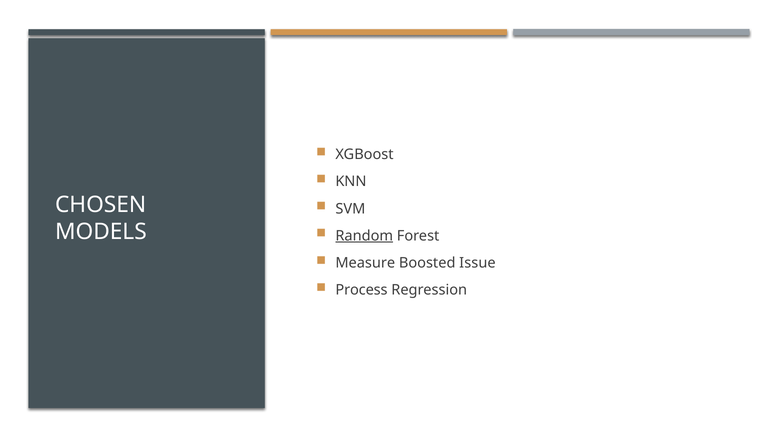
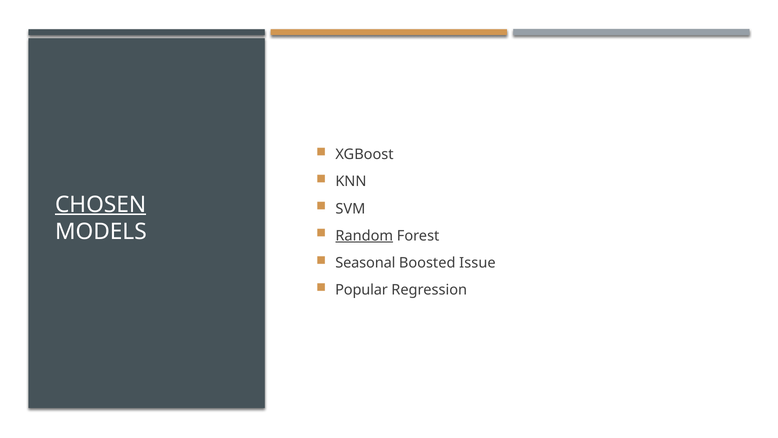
CHOSEN underline: none -> present (101, 204)
Measure: Measure -> Seasonal (365, 263)
Process: Process -> Popular (362, 290)
